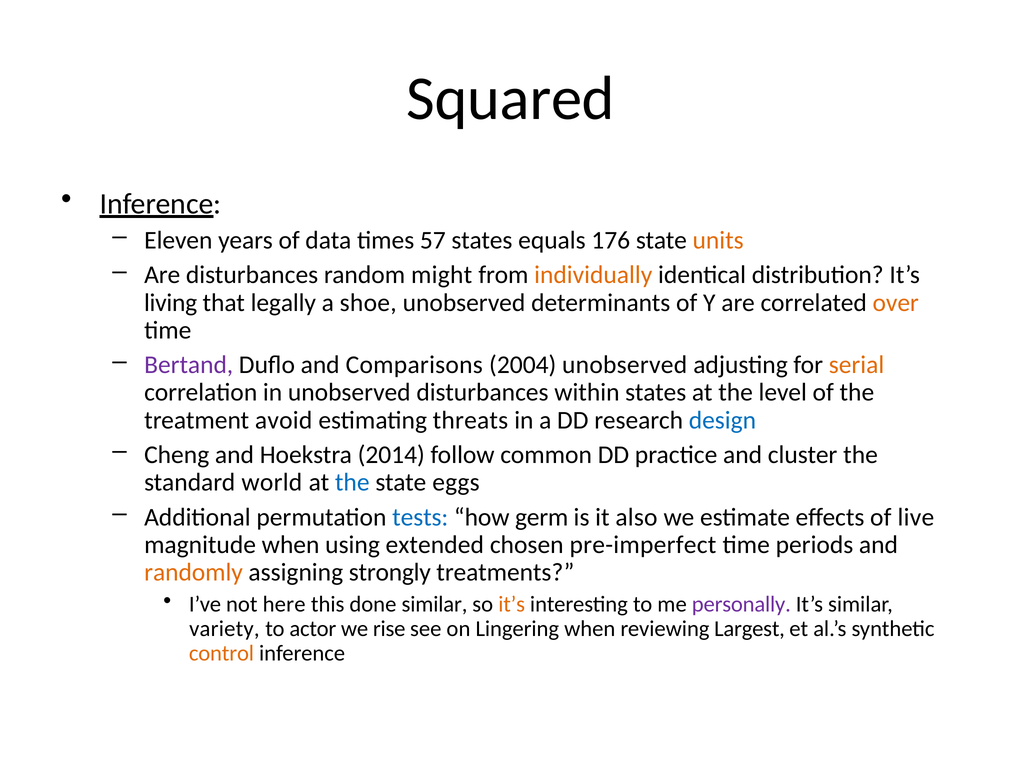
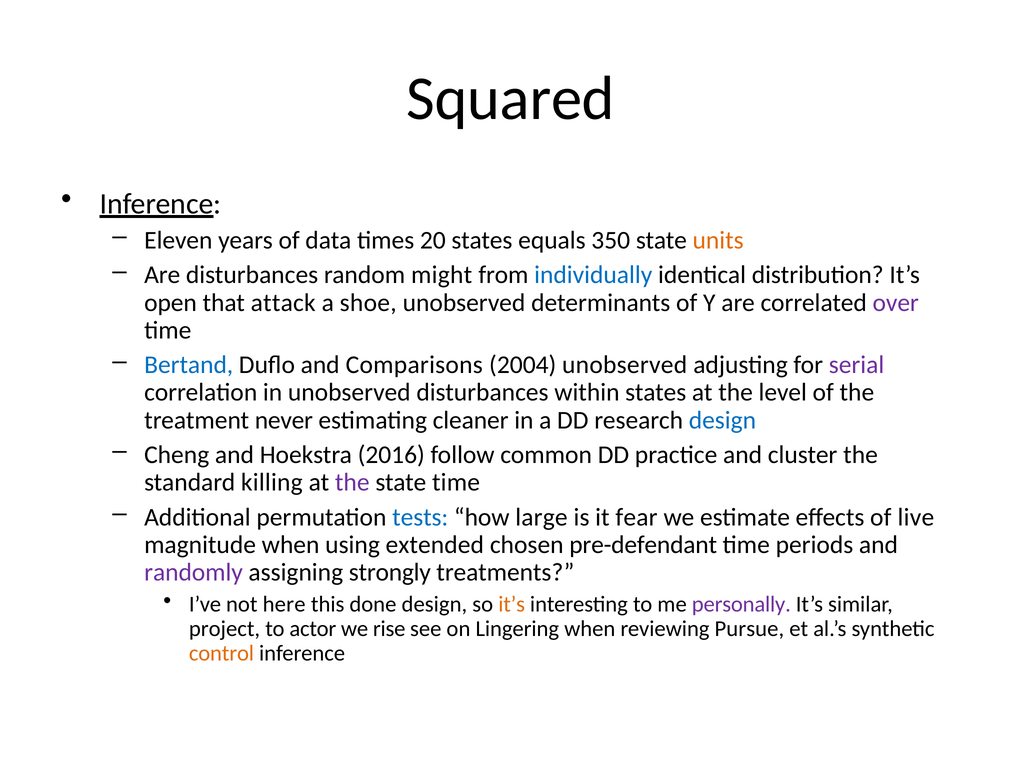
57: 57 -> 20 (433, 240)
176: 176 -> 350 (611, 240)
individually colour: orange -> blue (593, 275)
living: living -> open (171, 302)
legally: legally -> attack (283, 302)
over colour: orange -> purple (896, 302)
Bertand colour: purple -> blue (189, 365)
serial colour: orange -> purple (857, 365)
avoid: avoid -> never (284, 420)
threats: threats -> cleaner (471, 420)
2014: 2014 -> 2016 (391, 455)
world: world -> killing (272, 482)
the colour: blue -> purple (352, 482)
state eggs: eggs -> time (456, 482)
germ: germ -> large (541, 517)
also: also -> fear (636, 517)
pre-imperfect: pre-imperfect -> pre-defendant (643, 545)
randomly colour: orange -> purple (194, 572)
done similar: similar -> design (434, 604)
variety: variety -> project (224, 628)
Largest: Largest -> Pursue (749, 628)
